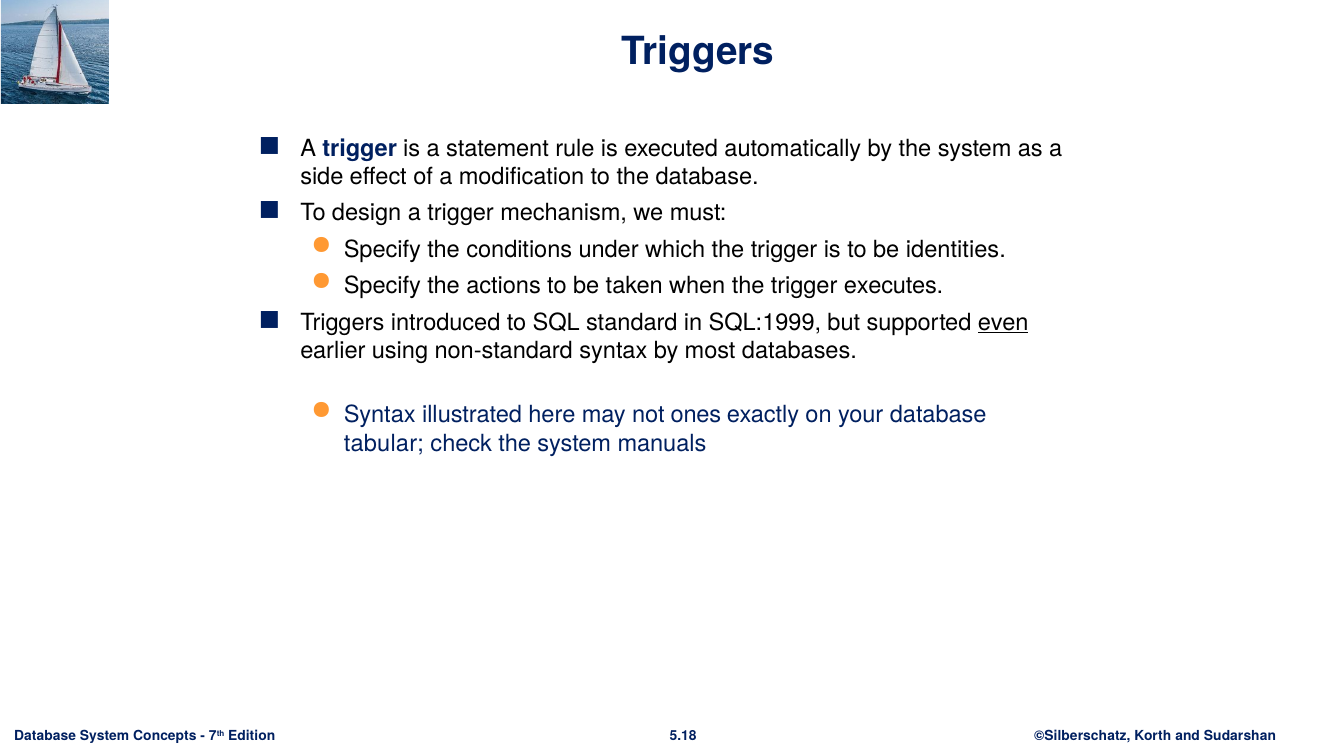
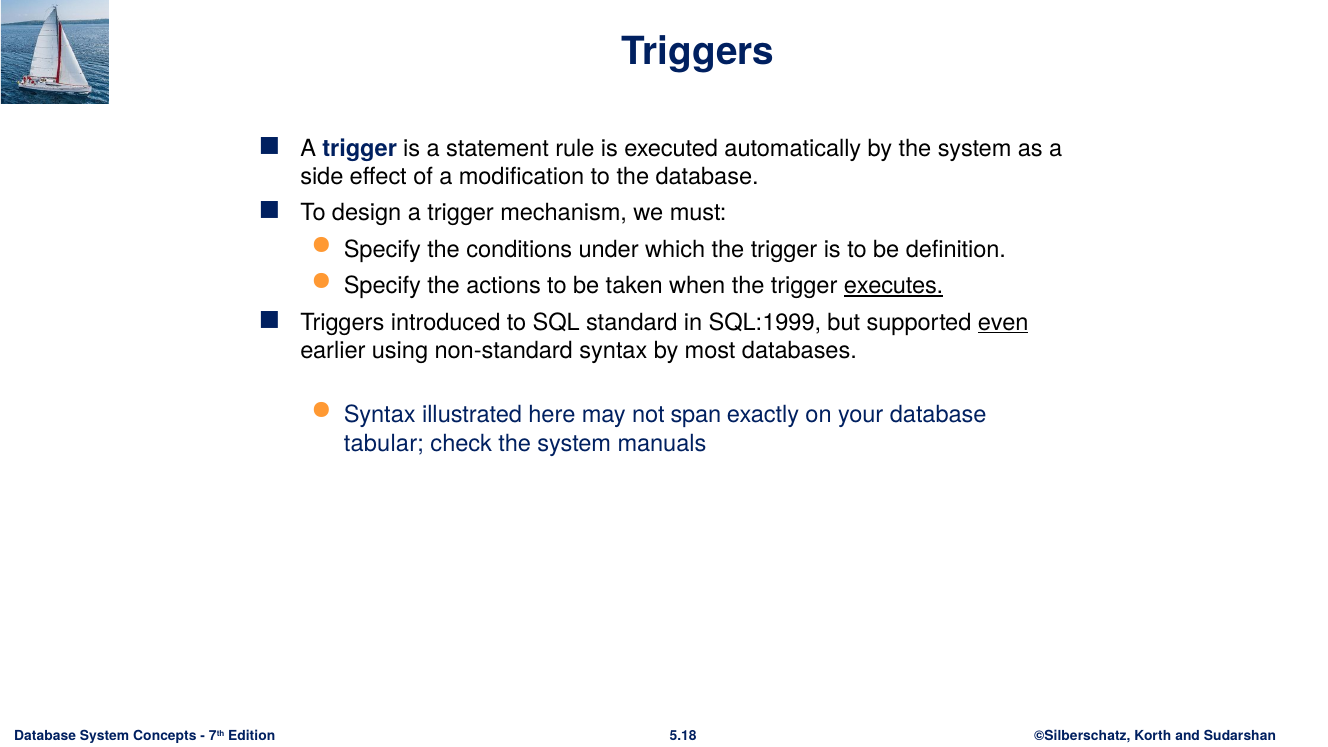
identities: identities -> definition (956, 249)
executes underline: none -> present (894, 286)
ones: ones -> span (696, 415)
